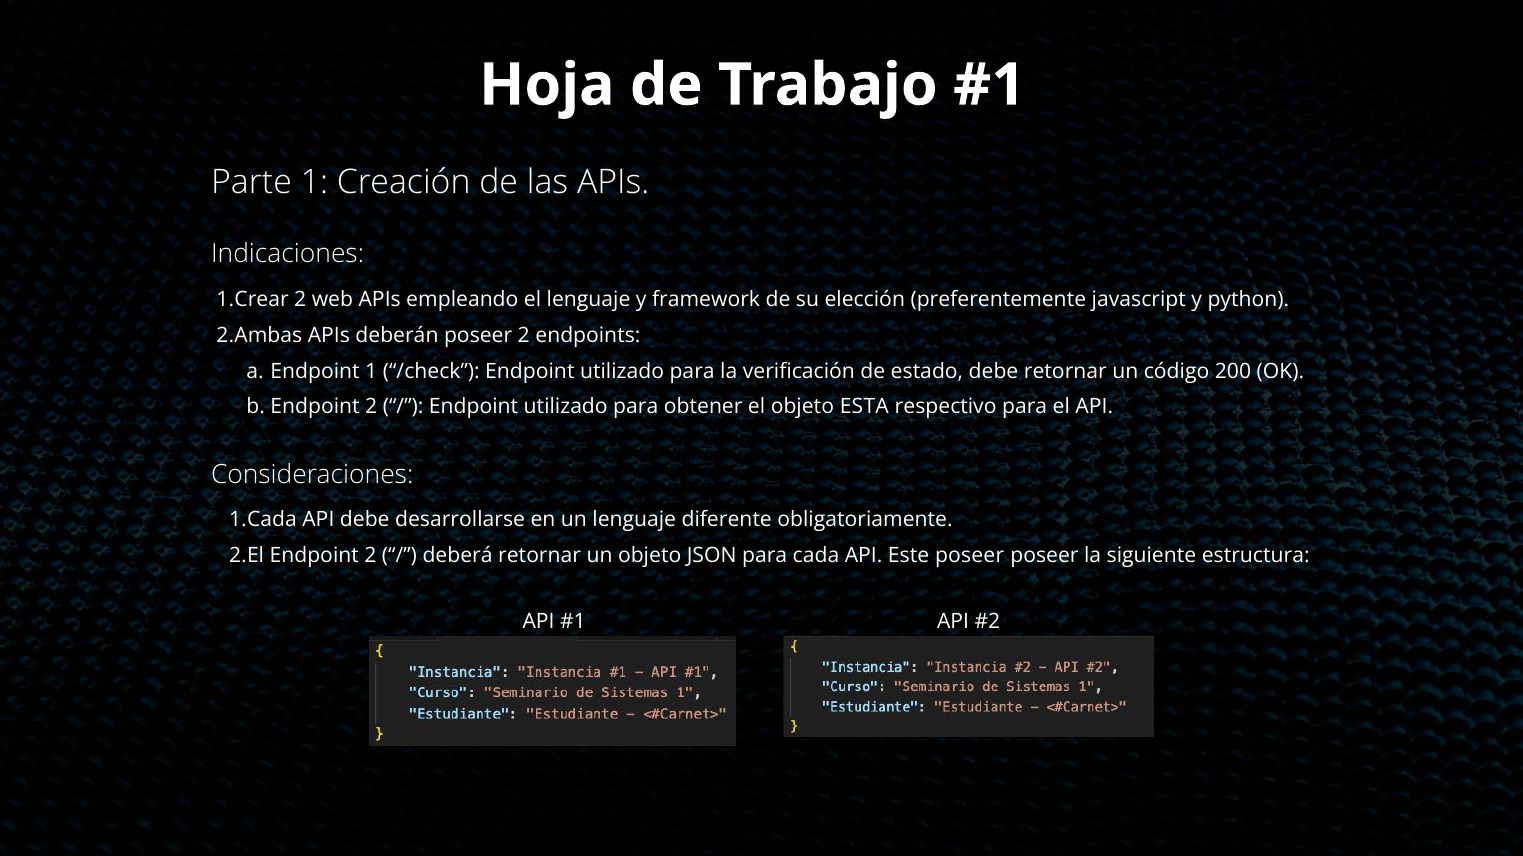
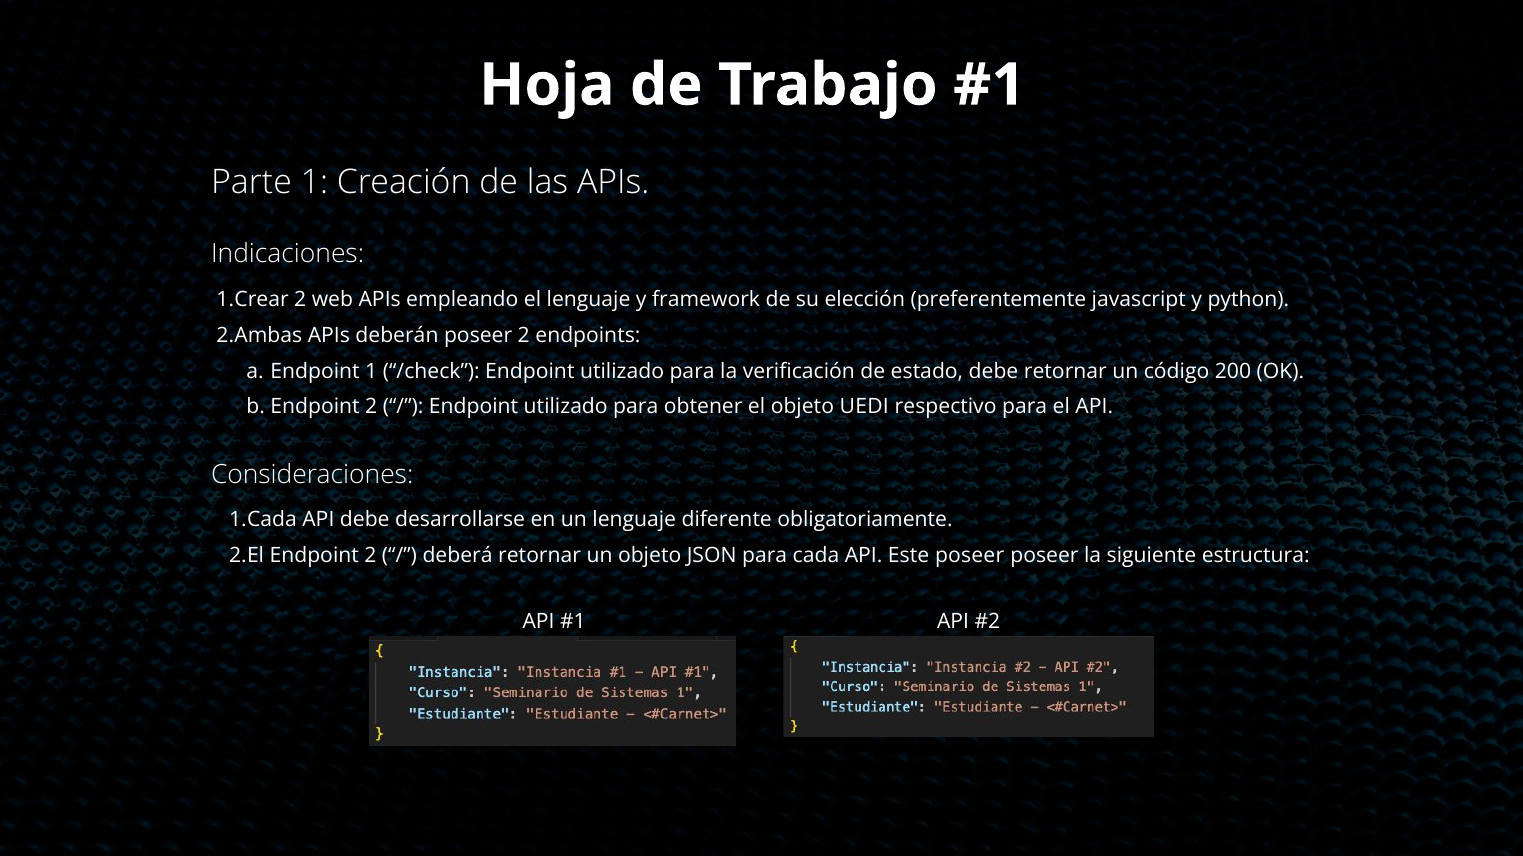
ESTA: ESTA -> UEDI (864, 407)
